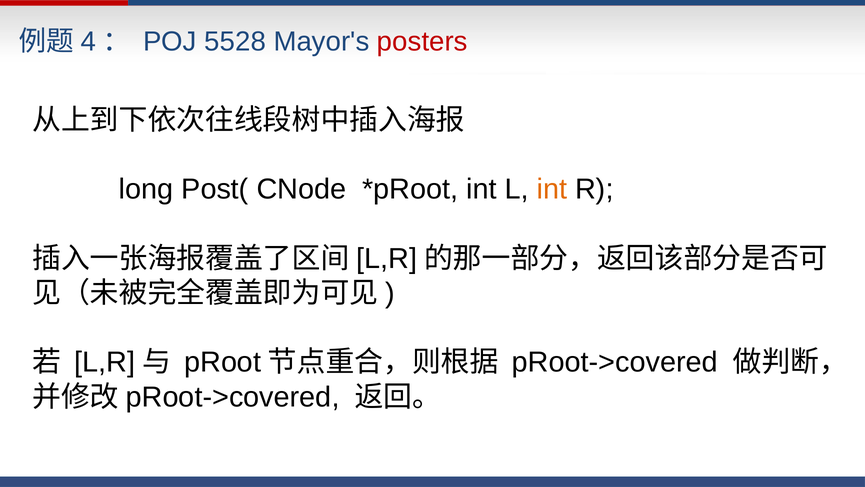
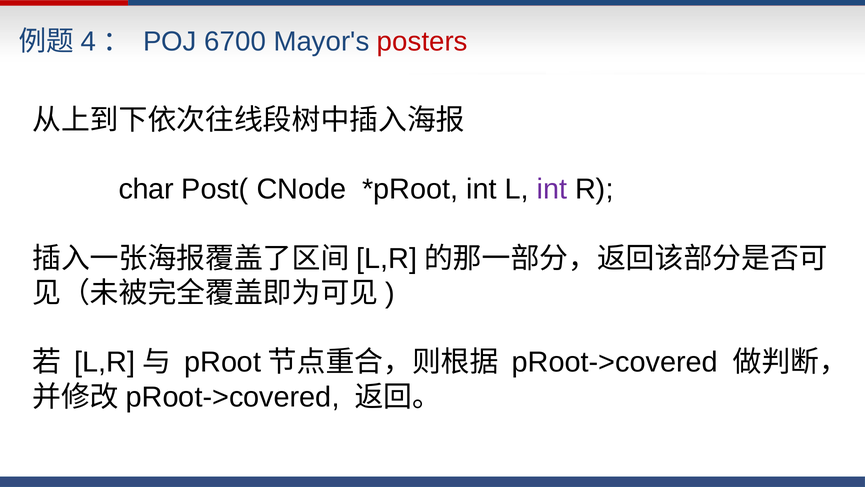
5528: 5528 -> 6700 (235, 42)
long: long -> char (146, 189)
int colour: orange -> purple (552, 189)
